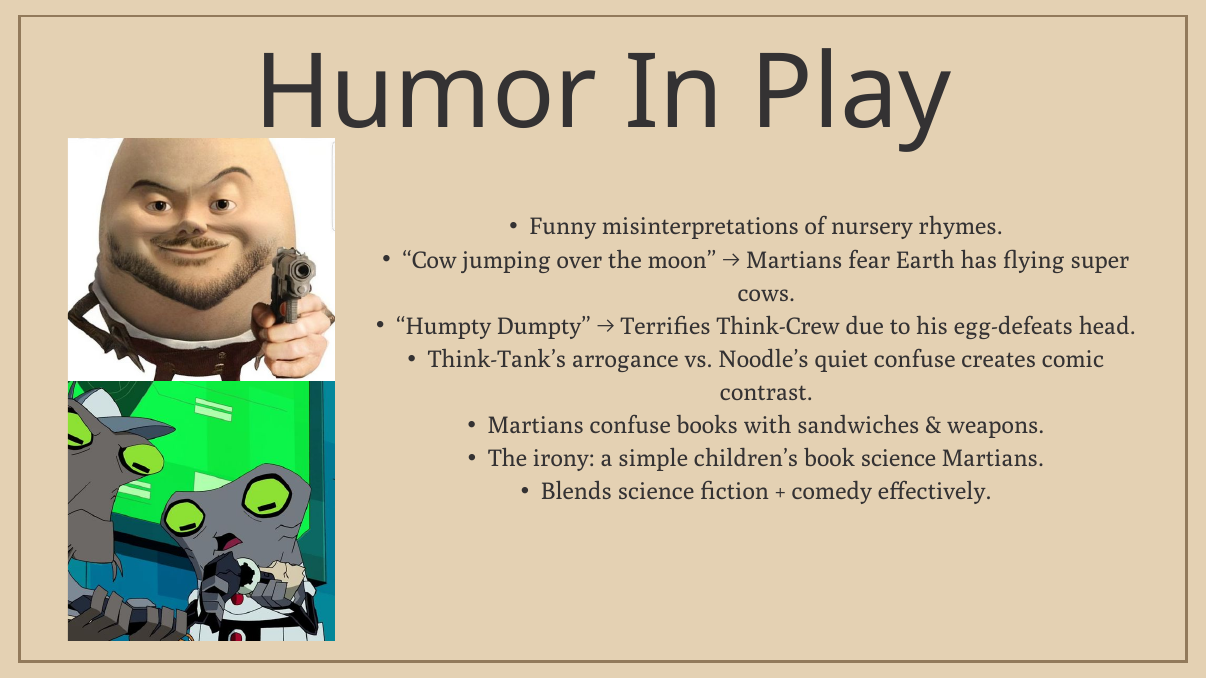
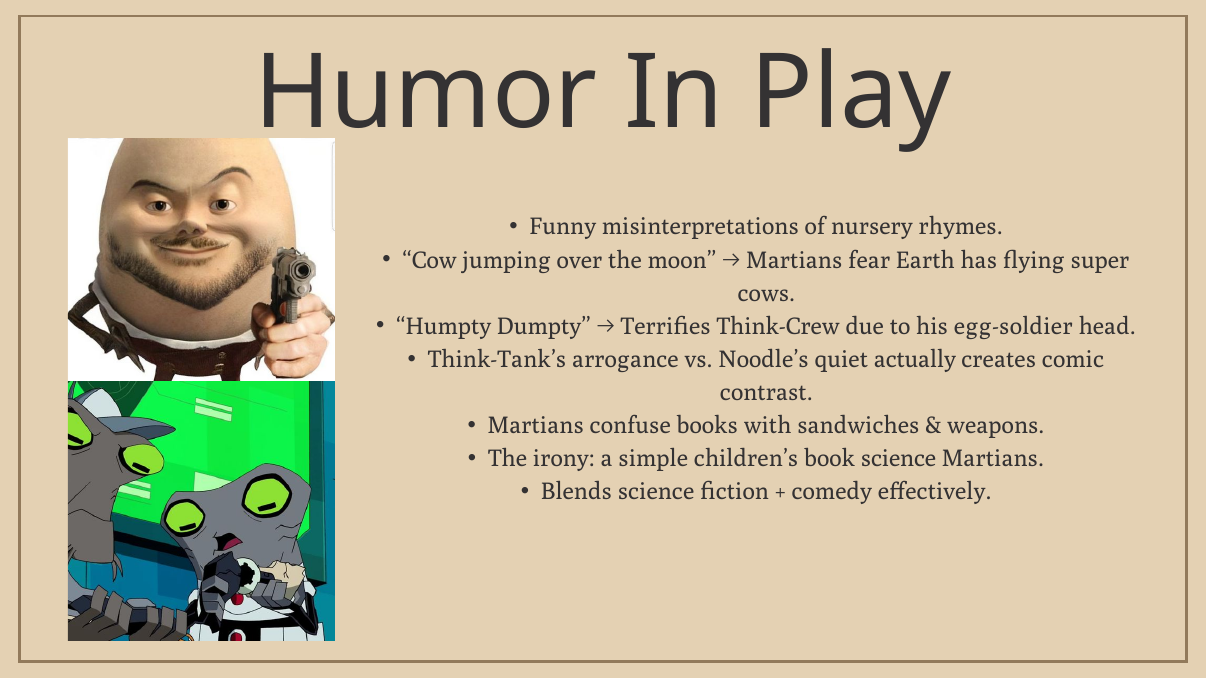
egg-defeats: egg-defeats -> egg-soldier (1013, 327)
quiet confuse: confuse -> actually (915, 360)
